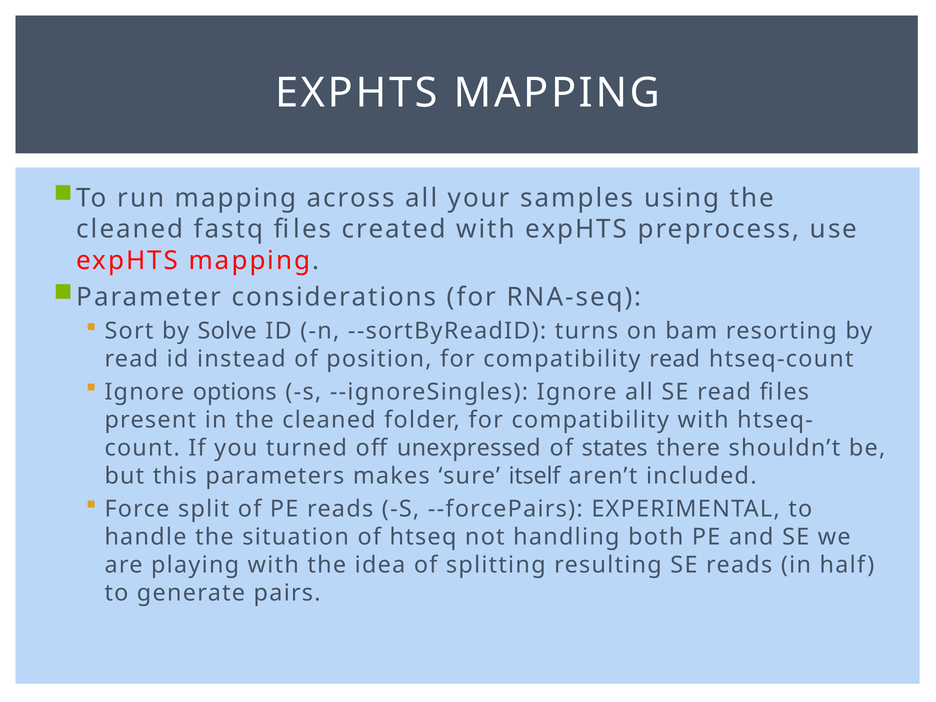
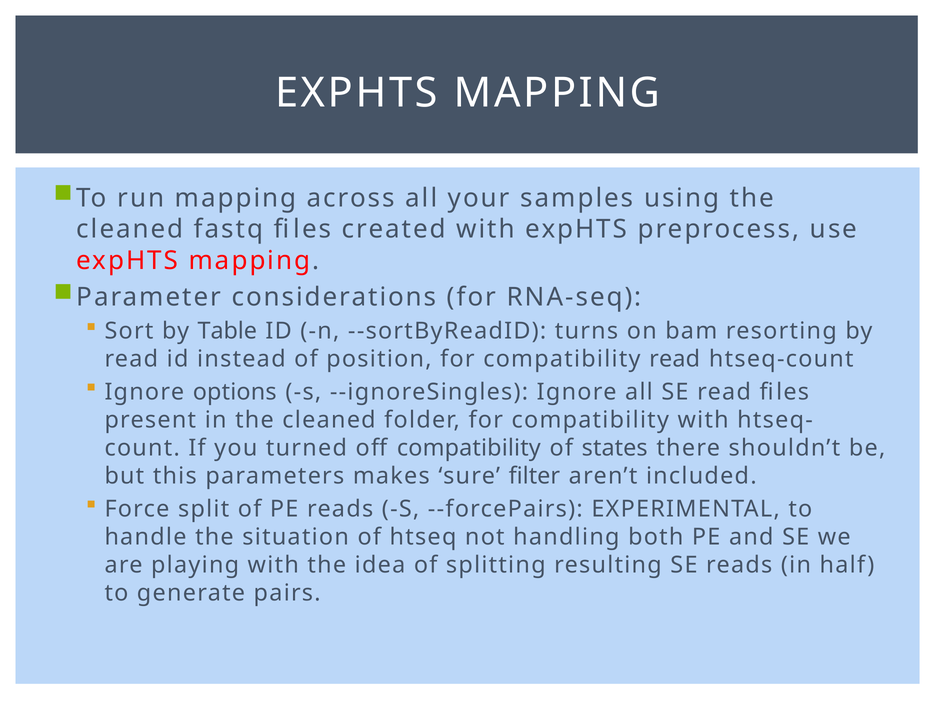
Solve: Solve -> Table (227, 331)
off unexpressed: unexpressed -> compatibility (469, 448)
itself: itself -> filter (534, 476)
